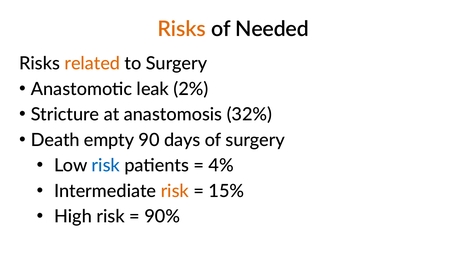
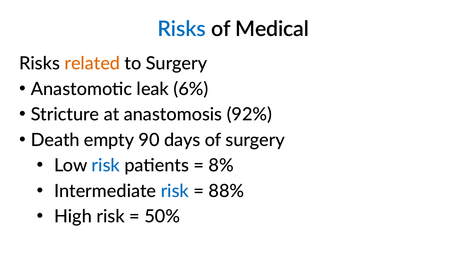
Risks colour: orange -> blue (182, 29)
Needed: Needed -> Medical (272, 29)
2%: 2% -> 6% (191, 89)
32%: 32% -> 92% (249, 114)
4%: 4% -> 8% (221, 165)
risk colour: orange -> blue (175, 191)
15%: 15% -> 88% (226, 191)
90%: 90% -> 50% (162, 216)
